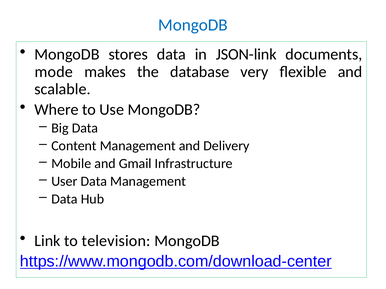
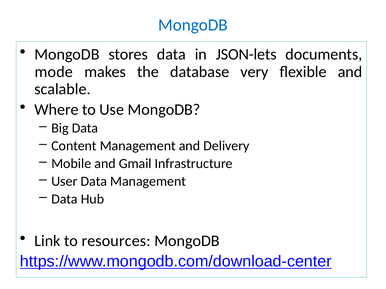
JSON-link: JSON-link -> JSON-lets (246, 55)
television: television -> resources (116, 241)
